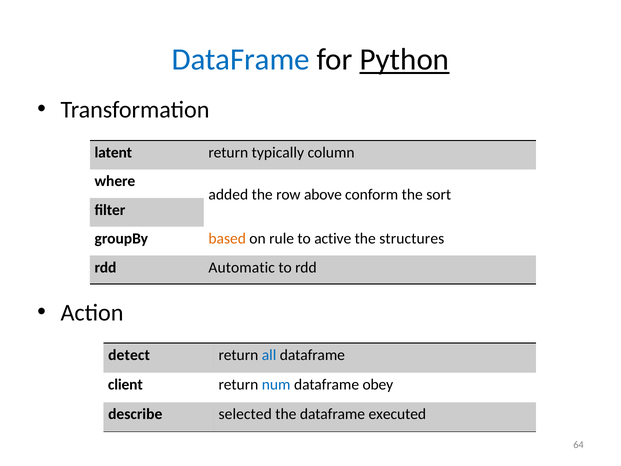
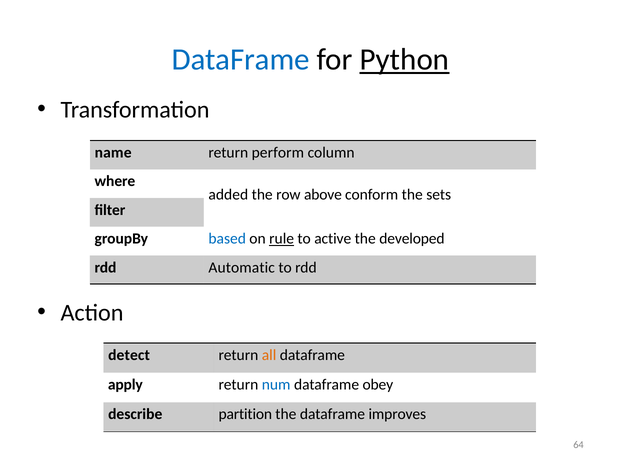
latent: latent -> name (113, 153)
typically: typically -> perform (278, 153)
sort: sort -> sets (439, 194)
based colour: orange -> blue (227, 239)
rule underline: none -> present (282, 239)
structures: structures -> developed (412, 239)
all colour: blue -> orange (269, 355)
client: client -> apply (125, 384)
selected: selected -> partition (245, 414)
executed: executed -> improves (397, 414)
